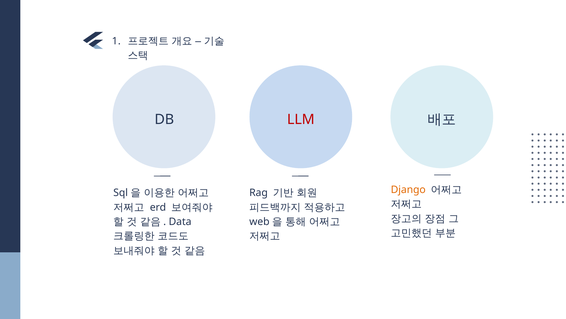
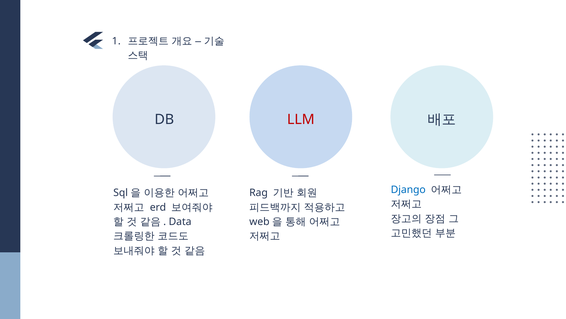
Django colour: orange -> blue (408, 189)
